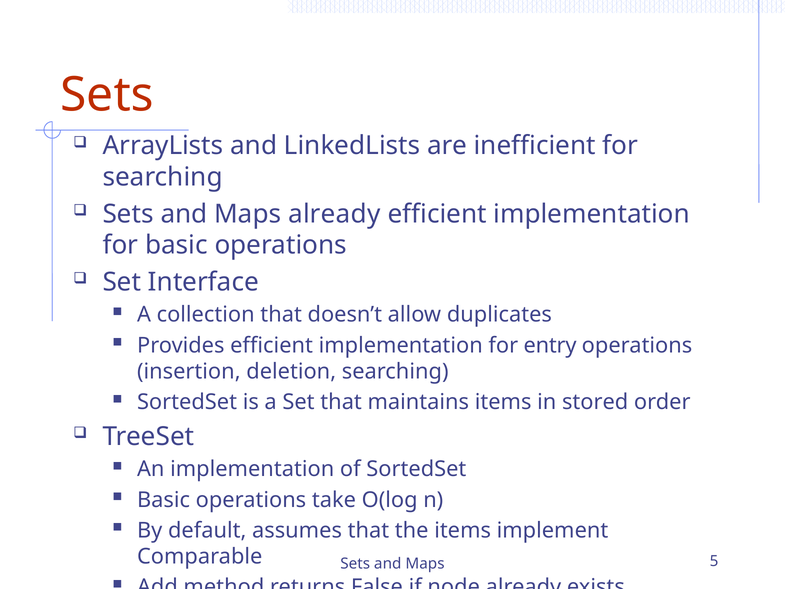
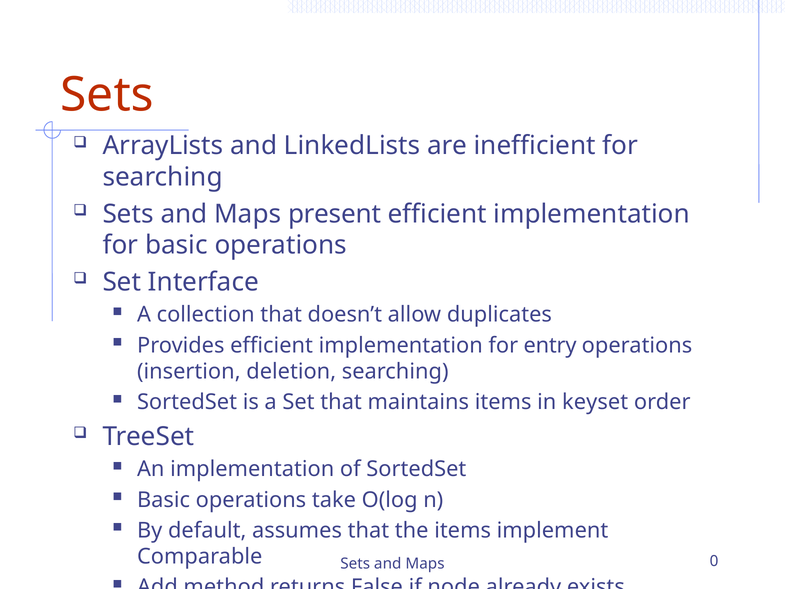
Maps already: already -> present (335, 214)
stored: stored -> keyset (595, 402)
5: 5 -> 0 (714, 561)
